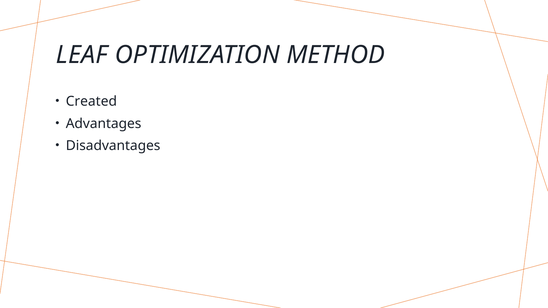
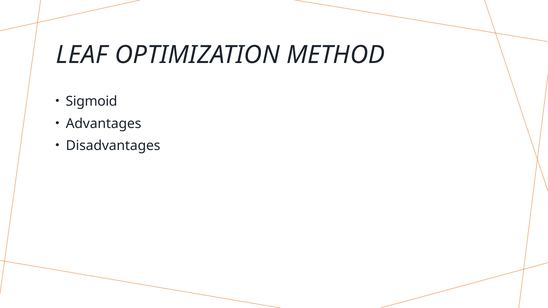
Created: Created -> Sigmoid (91, 102)
